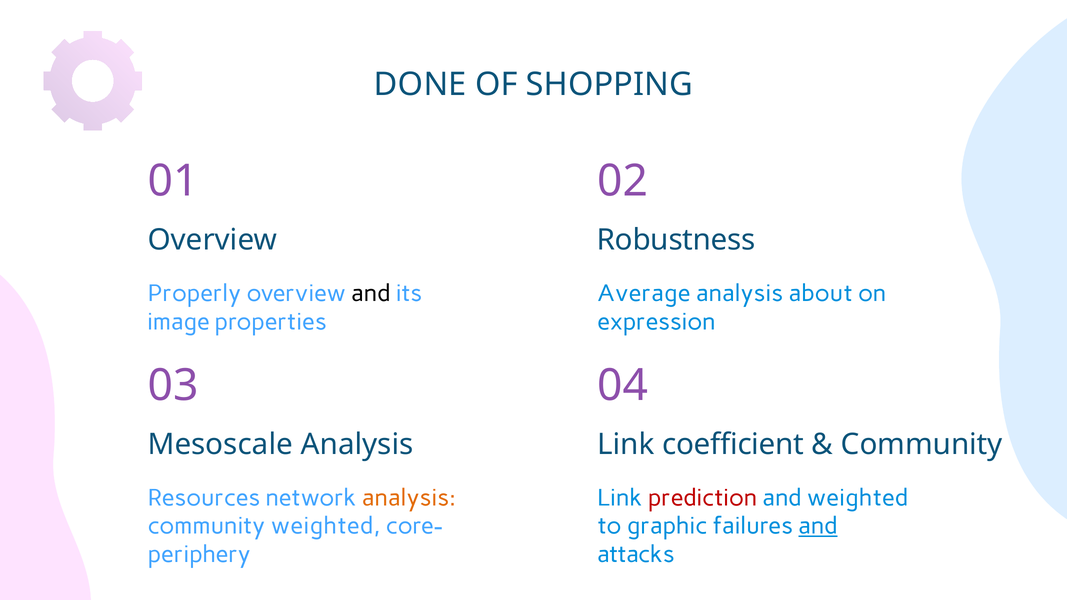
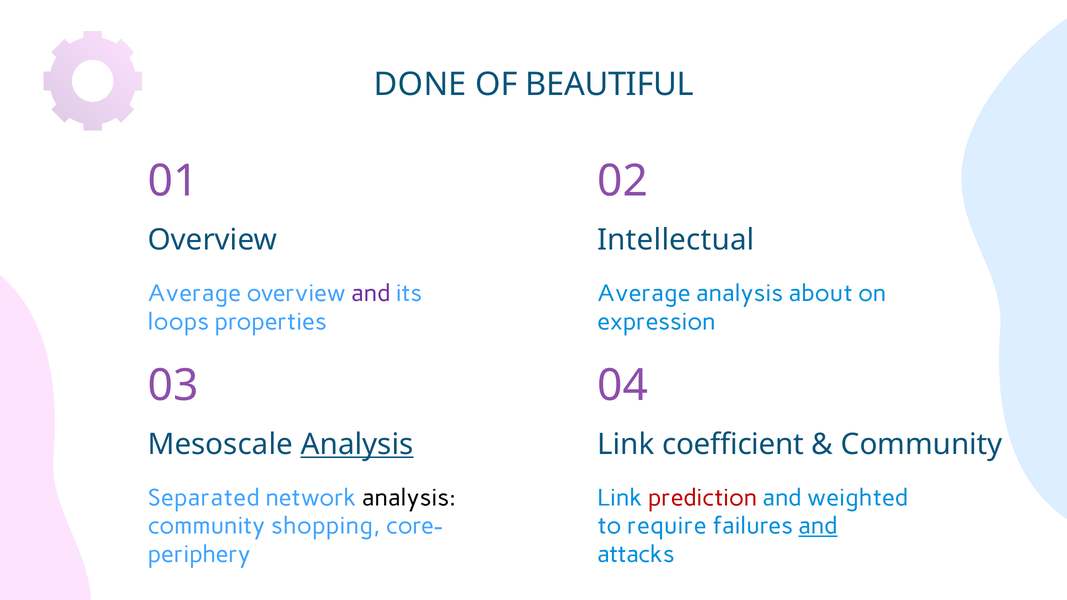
SHOPPING: SHOPPING -> BEAUTIFUL (610, 84)
Robustness: Robustness -> Intellectual (676, 240)
Properly: Properly -> Average (194, 293)
and colour: black -> purple (371, 293)
image: image -> loops (178, 322)
Analysis underline: none -> present (357, 445)
Resources: Resources -> Separated (204, 498)
analysis colour: orange -> black (409, 498)
community weighted: weighted -> shopping (325, 526)
graphic: graphic -> require (667, 526)
